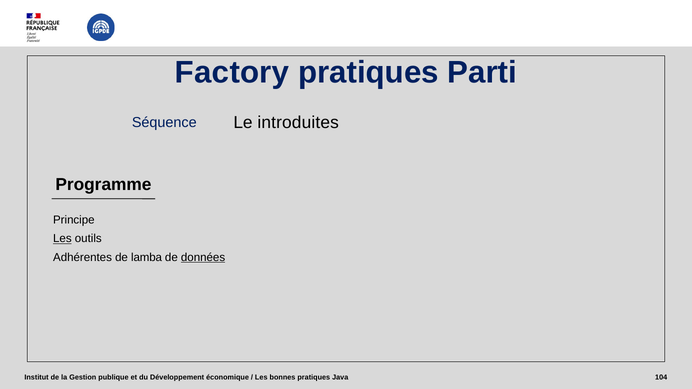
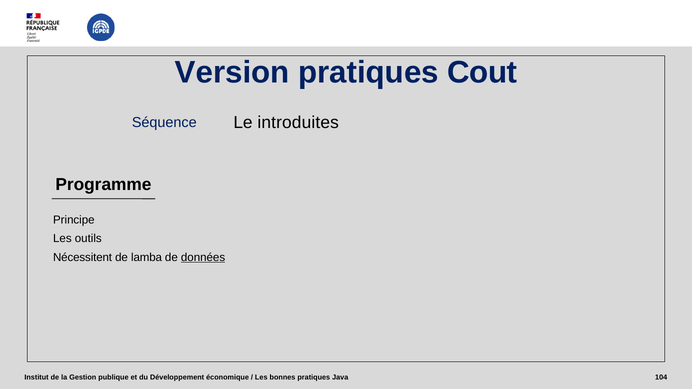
Factory: Factory -> Version (232, 73)
Parti: Parti -> Cout (482, 73)
Les underline: present -> none (62, 239)
Adhérentes: Adhérentes -> Nécessitent (83, 257)
